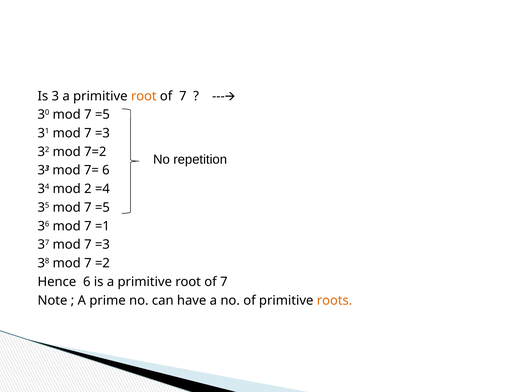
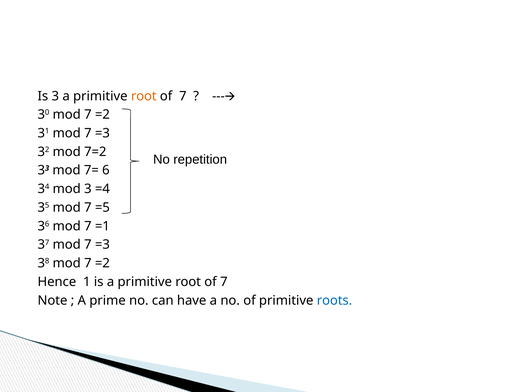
30 mod 7 =5: =5 -> =2 (102, 114)
mod 2: 2 -> 3 (88, 189)
Hence 6: 6 -> 1 (87, 281)
roots colour: orange -> blue (335, 300)
